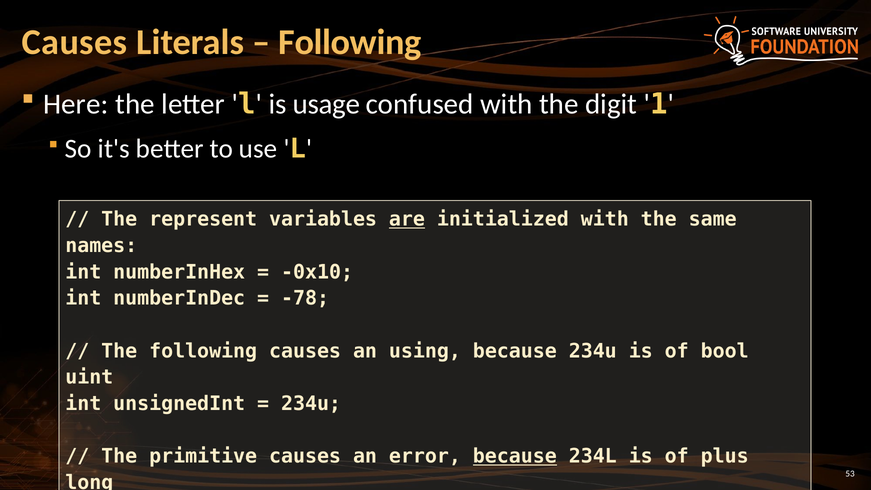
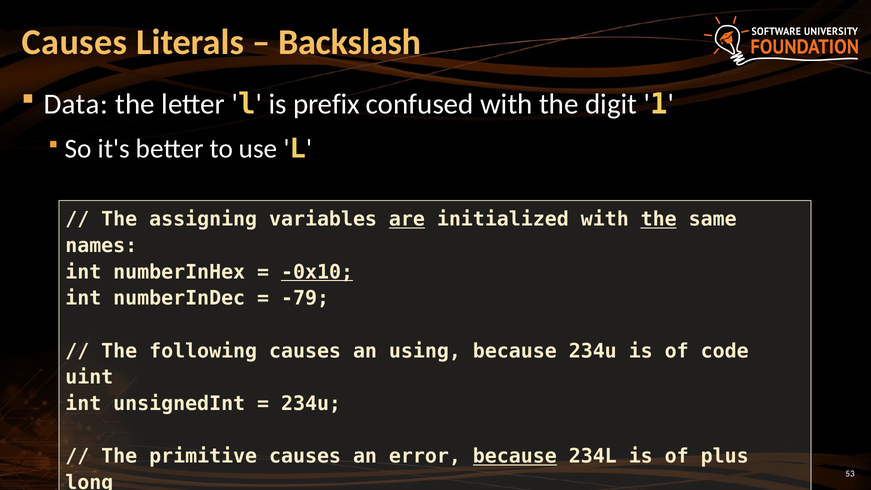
Following: Following -> Backslash (350, 42)
Here: Here -> Data (76, 104)
usage: usage -> prefix (326, 104)
represent: represent -> assigning (203, 219)
the underline: none -> present (659, 219)
-0x10 underline: none -> present (317, 272)
-78: -78 -> -79 (305, 298)
bool: bool -> code (725, 351)
